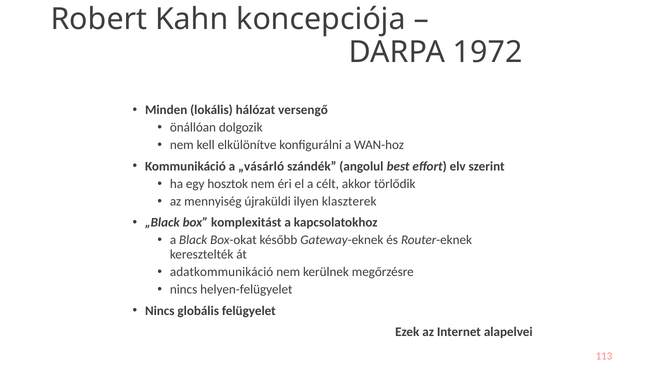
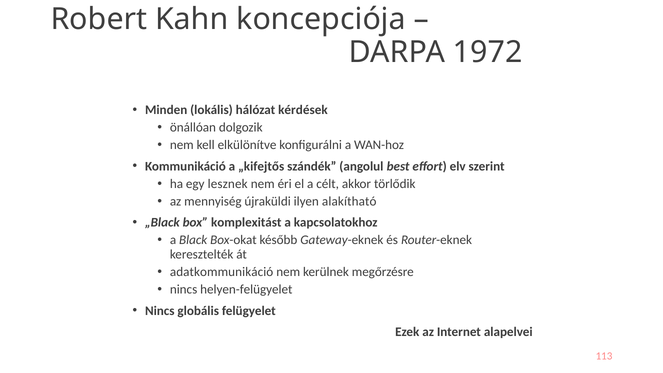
versengő: versengő -> kérdések (303, 110)
„vásárló: „vásárló -> „kifejtős (261, 166)
hosztok: hosztok -> lesznek (228, 184)
klaszterek: klaszterek -> alakítható (349, 201)
